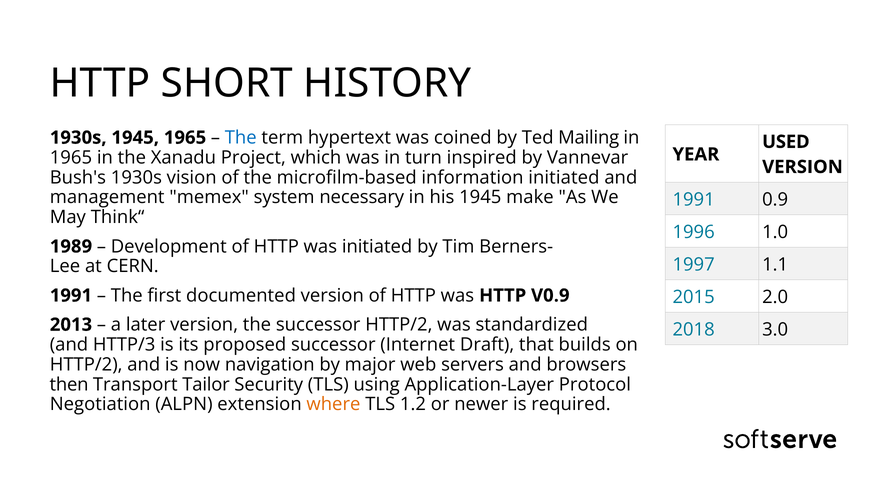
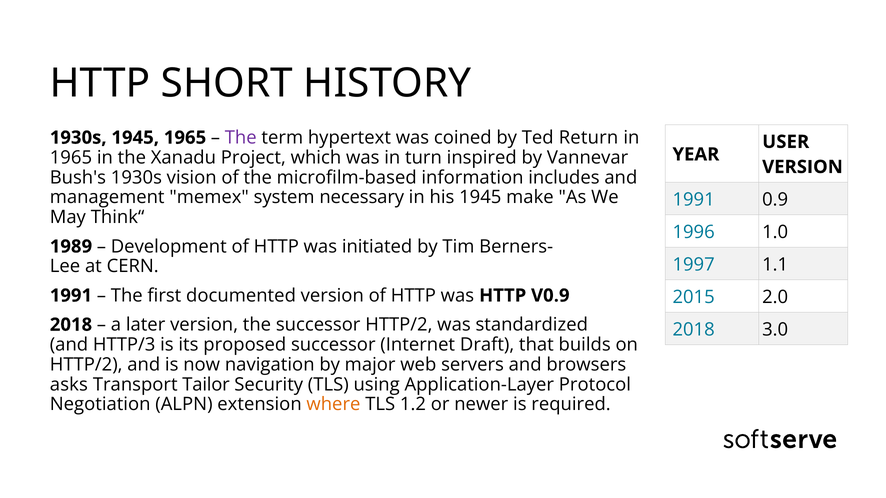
The colour: blue -> purple (241, 138)
Mailing: Mailing -> Return (589, 138)
USED: USED -> USER (786, 142)
information initiated: initiated -> includes (564, 178)
2013: 2013 -> 2018 (71, 325)
then: then -> asks (69, 385)
